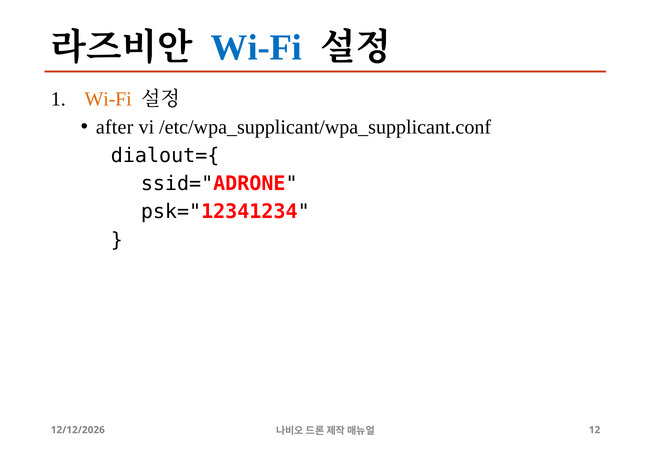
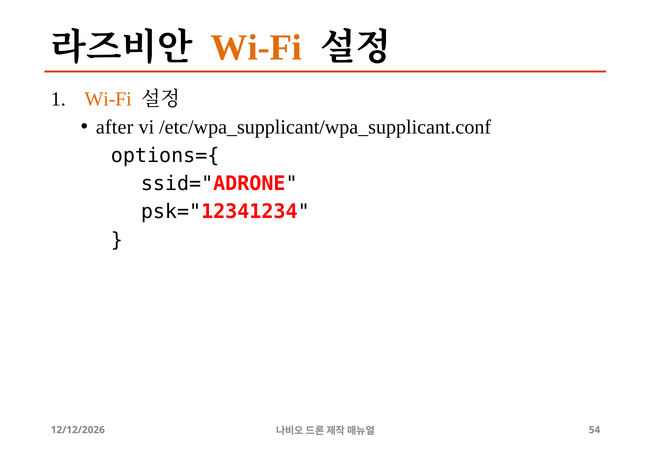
Wi-Fi colour: blue -> orange (256, 48)
dialout={: dialout={ -> options={ (165, 155)
12: 12 -> 54 (595, 430)
